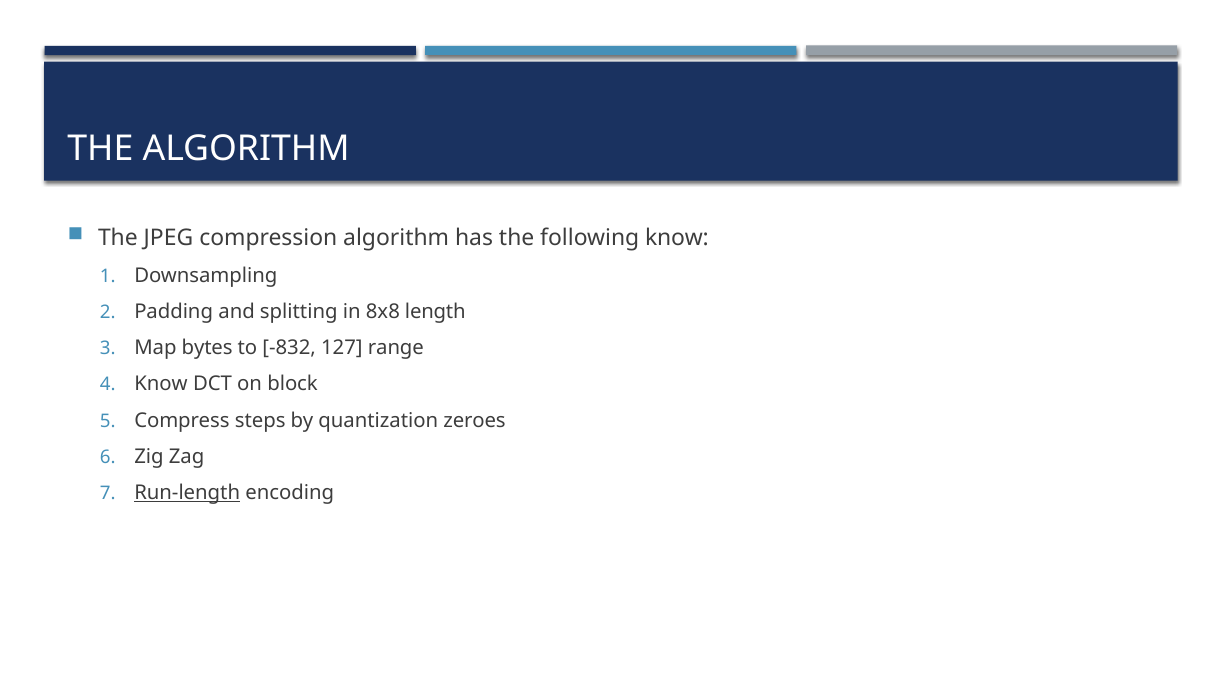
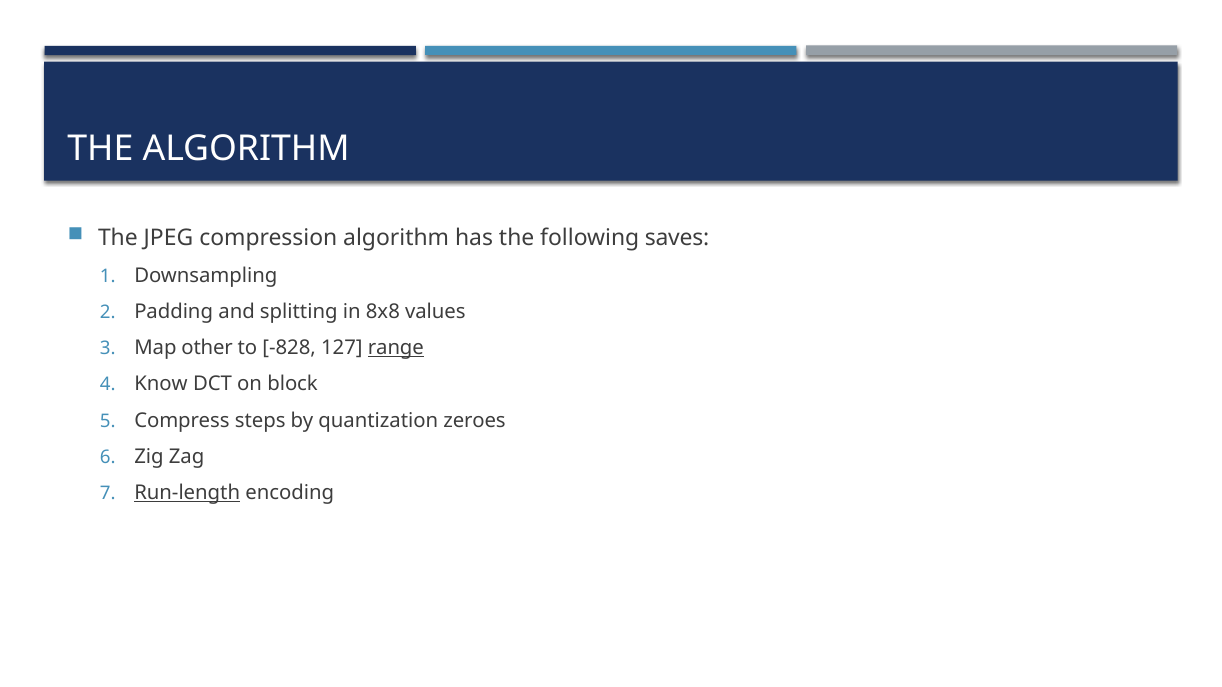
following know: know -> saves (677, 238)
length: length -> values (435, 312)
bytes: bytes -> other (207, 348)
-832: -832 -> -828 (289, 348)
range underline: none -> present (396, 348)
